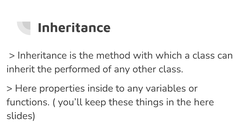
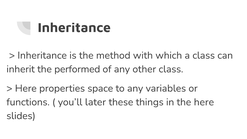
inside: inside -> space (100, 88)
keep: keep -> later (95, 102)
